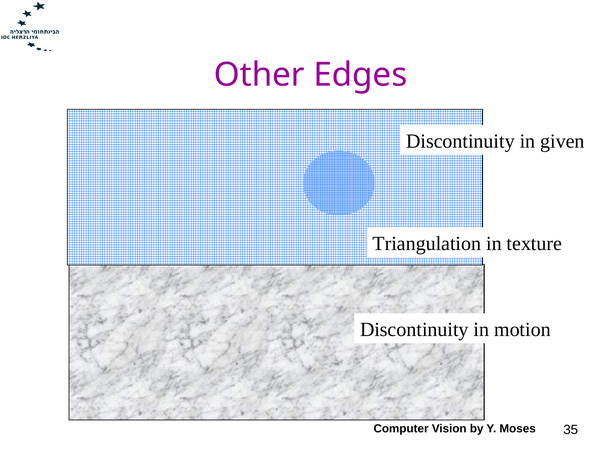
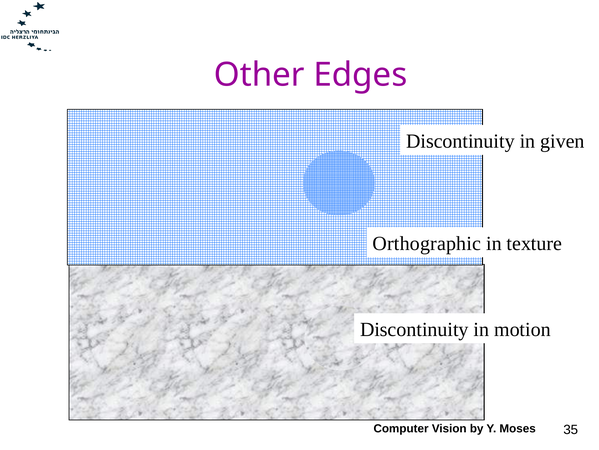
Triangulation: Triangulation -> Orthographic (427, 243)
